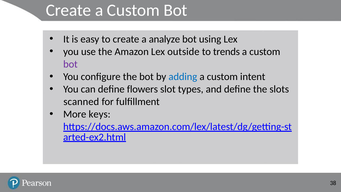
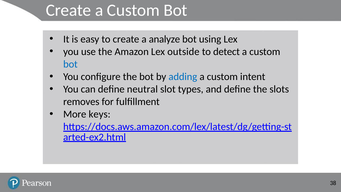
trends: trends -> detect (226, 52)
bot colour: purple -> blue (70, 64)
flowers: flowers -> neutral (142, 89)
scanned: scanned -> removes (81, 102)
